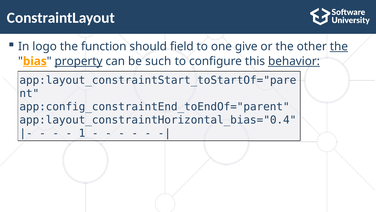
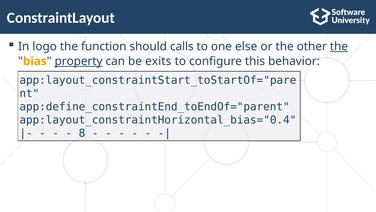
field: field -> calls (182, 46)
give: give -> else (246, 46)
bias underline: present -> none (35, 61)
such: such -> exits (158, 61)
behavior underline: present -> none (294, 61)
app:config_constraintEnd_toEndOf="parent: app:config_constraintEnd_toEndOf="parent -> app:define_constraintEnd_toEndOf="parent (155, 107)
1: 1 -> 8 (82, 133)
